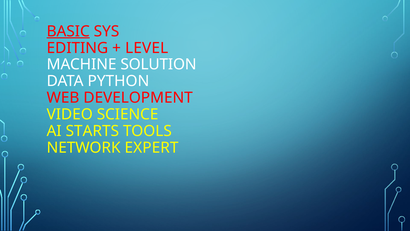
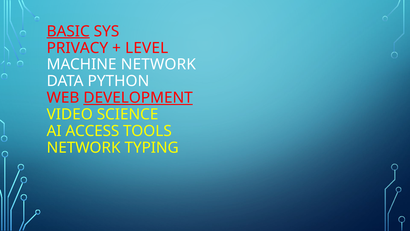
EDITING: EDITING -> PRIVACY (77, 48)
MACHINE SOLUTION: SOLUTION -> NETWORK (158, 64)
DEVELOPMENT underline: none -> present (138, 98)
STARTS: STARTS -> ACCESS (92, 131)
EXPERT: EXPERT -> TYPING (152, 148)
